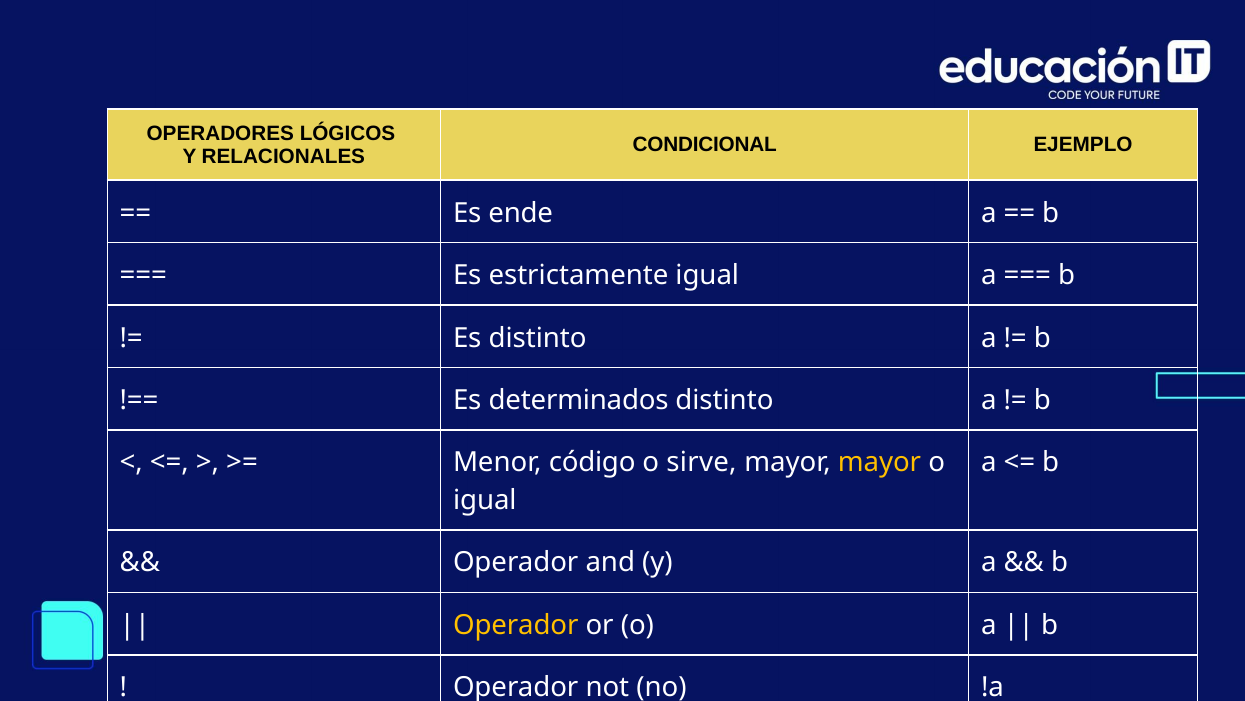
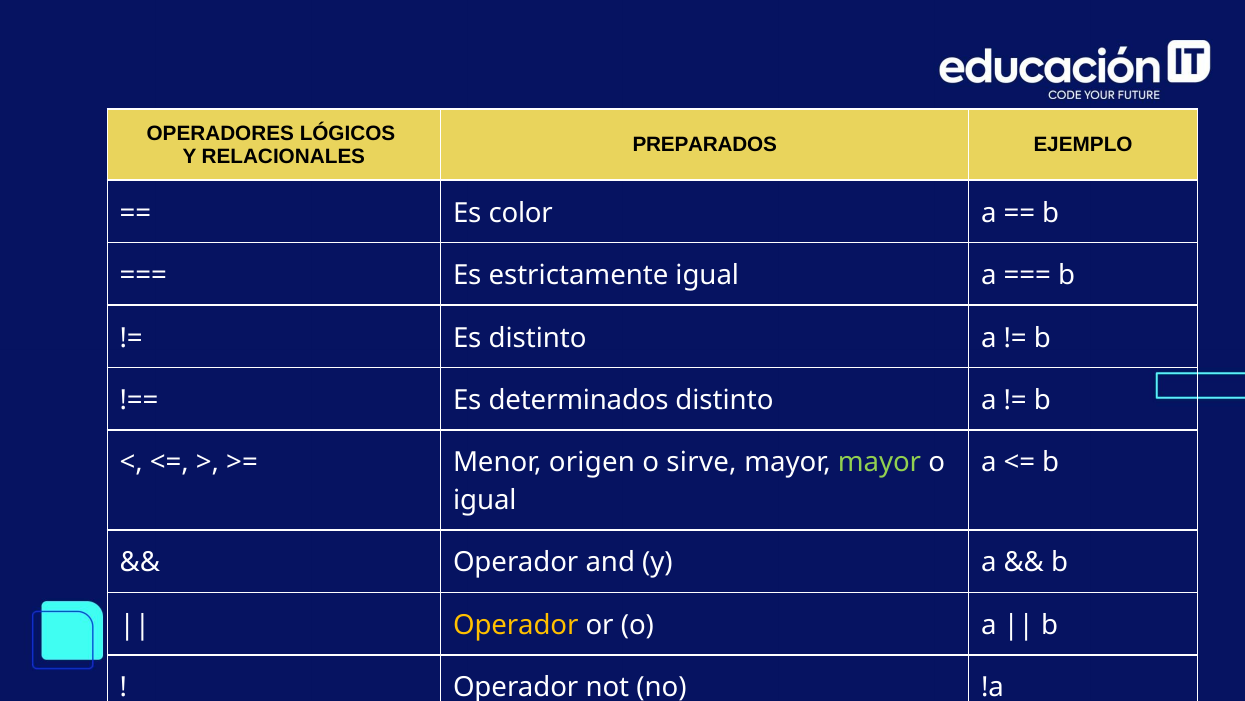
CONDICIONAL: CONDICIONAL -> PREPARADOS (705, 145)
ende: ende -> color (521, 213)
código: código -> origen (592, 462)
mayor colour: yellow -> light green (879, 462)
